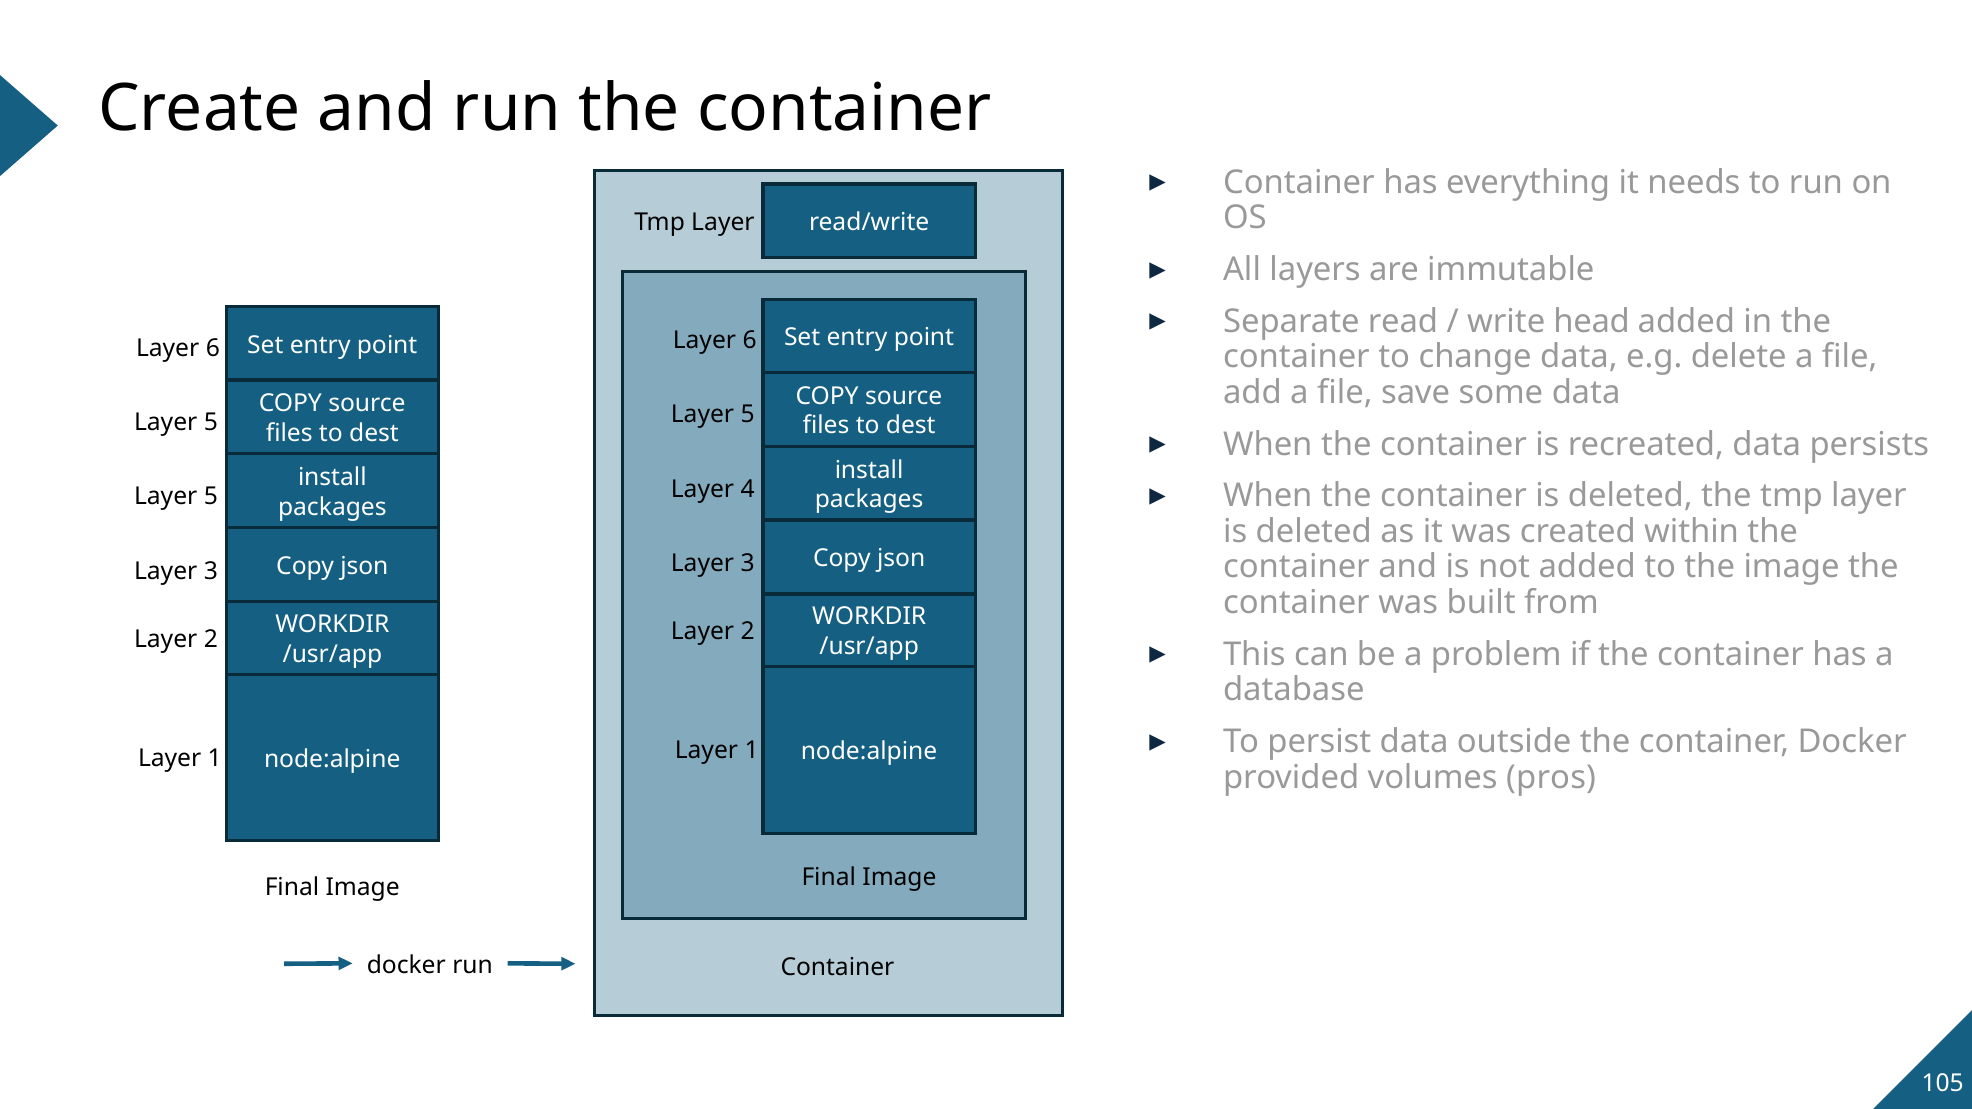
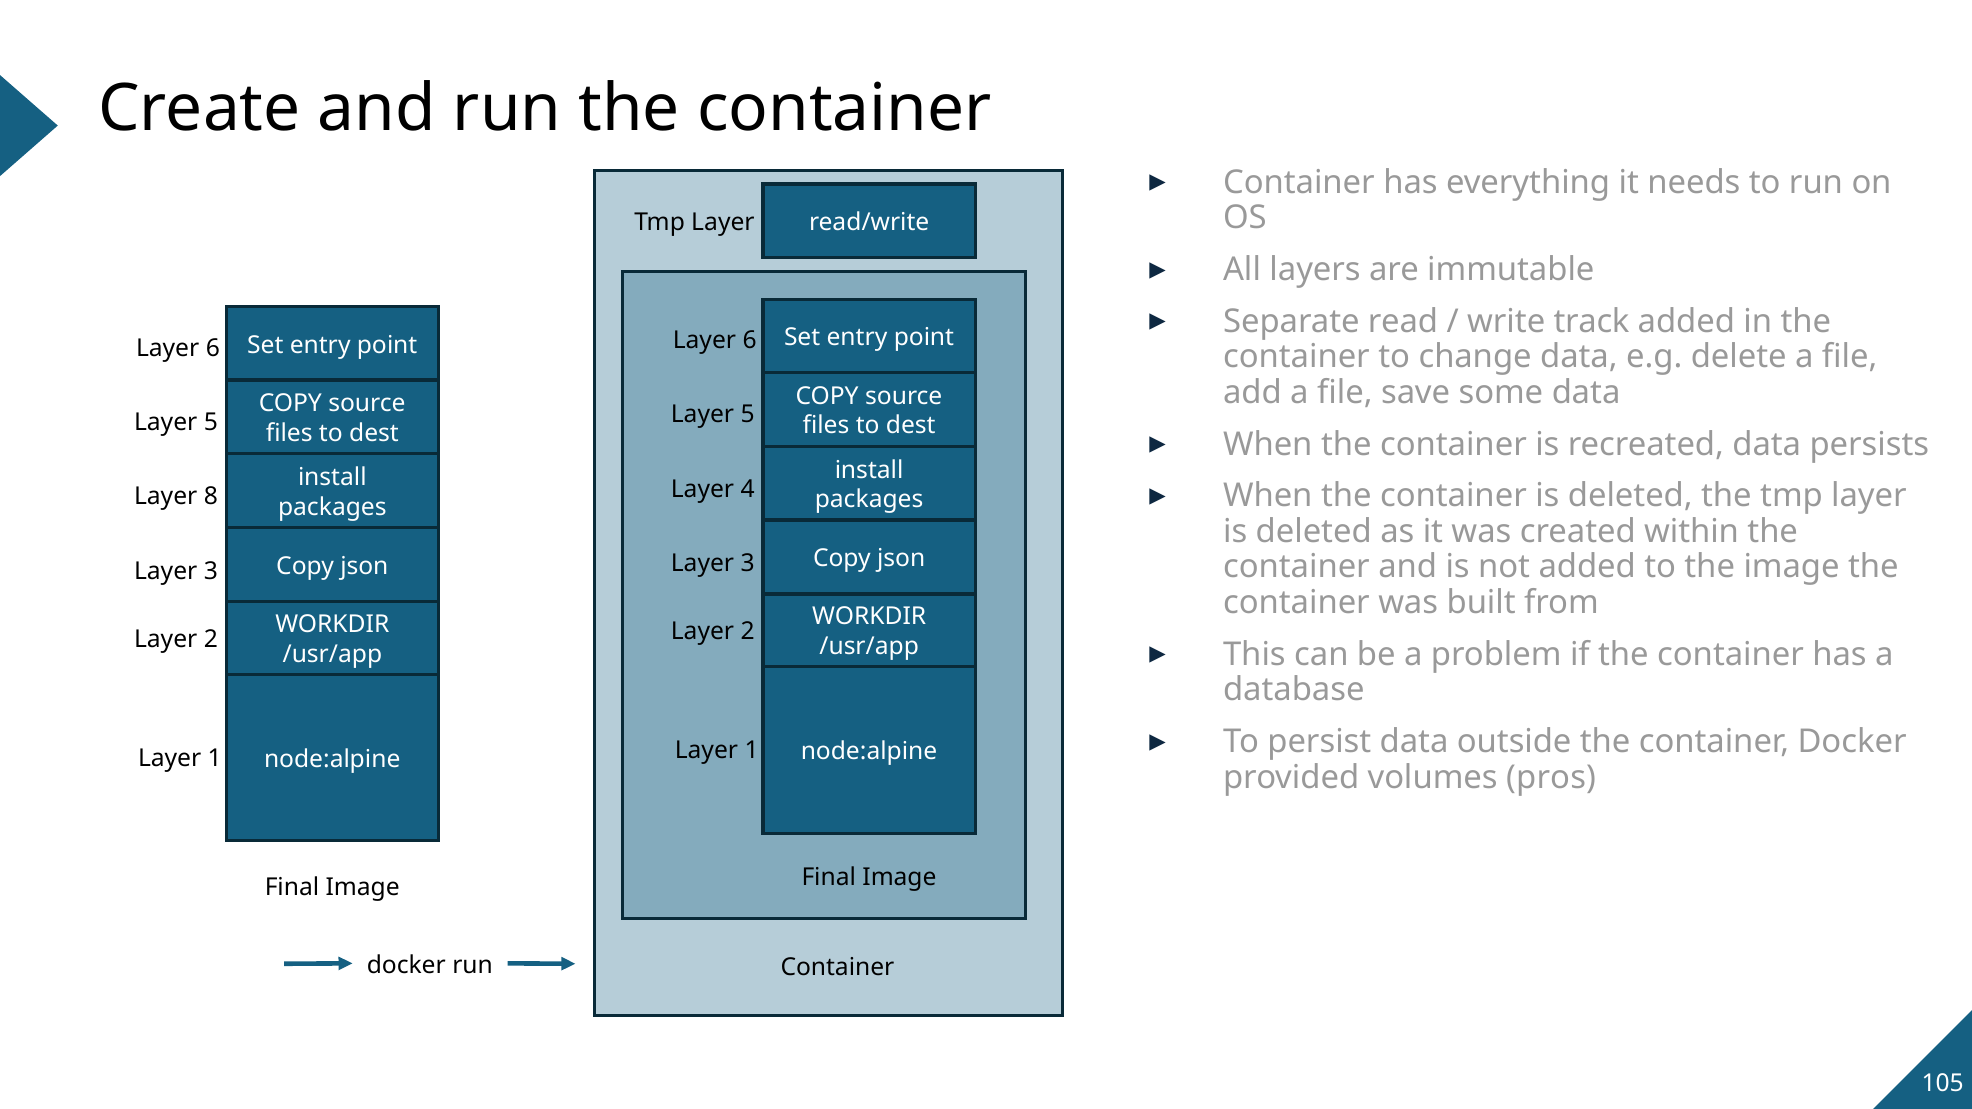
head: head -> track (1592, 322)
5: 5 -> 8 (211, 497)
